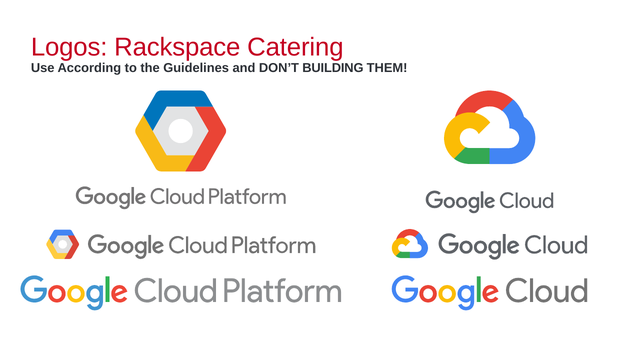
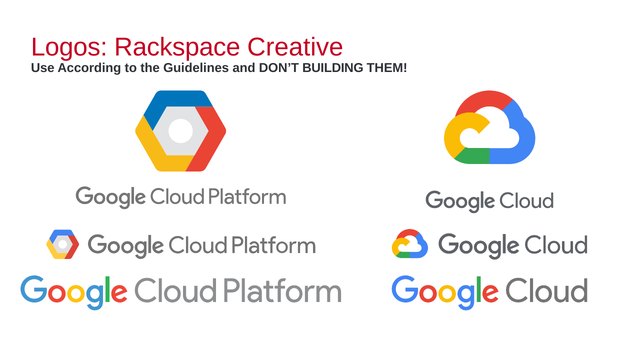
Catering: Catering -> Creative (295, 47)
